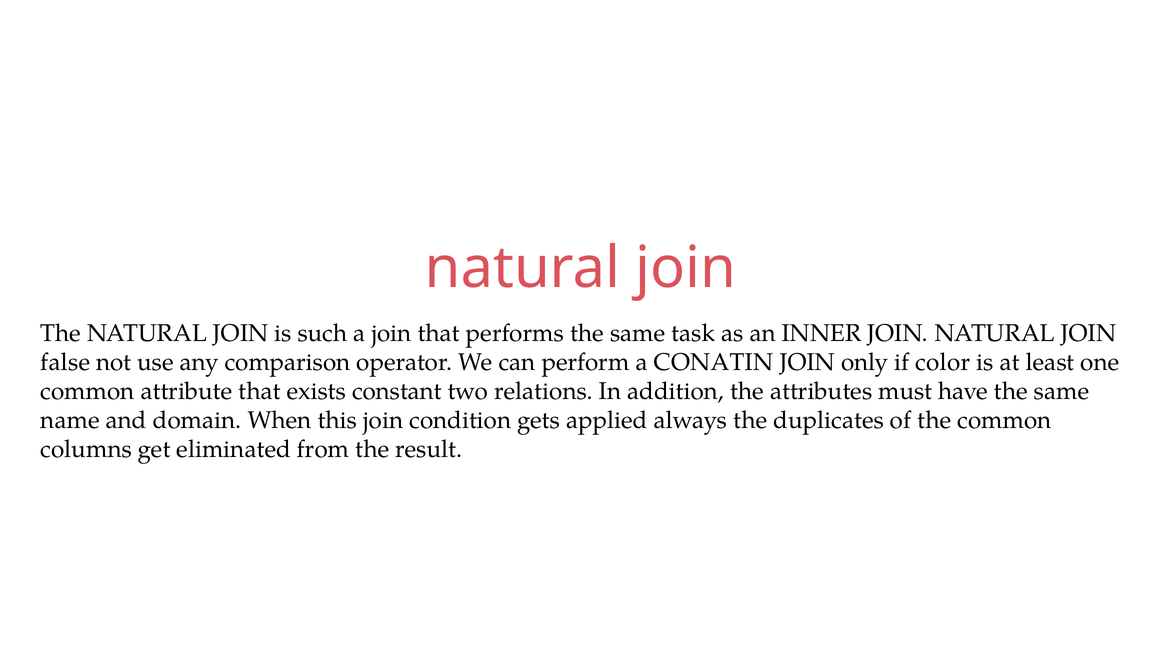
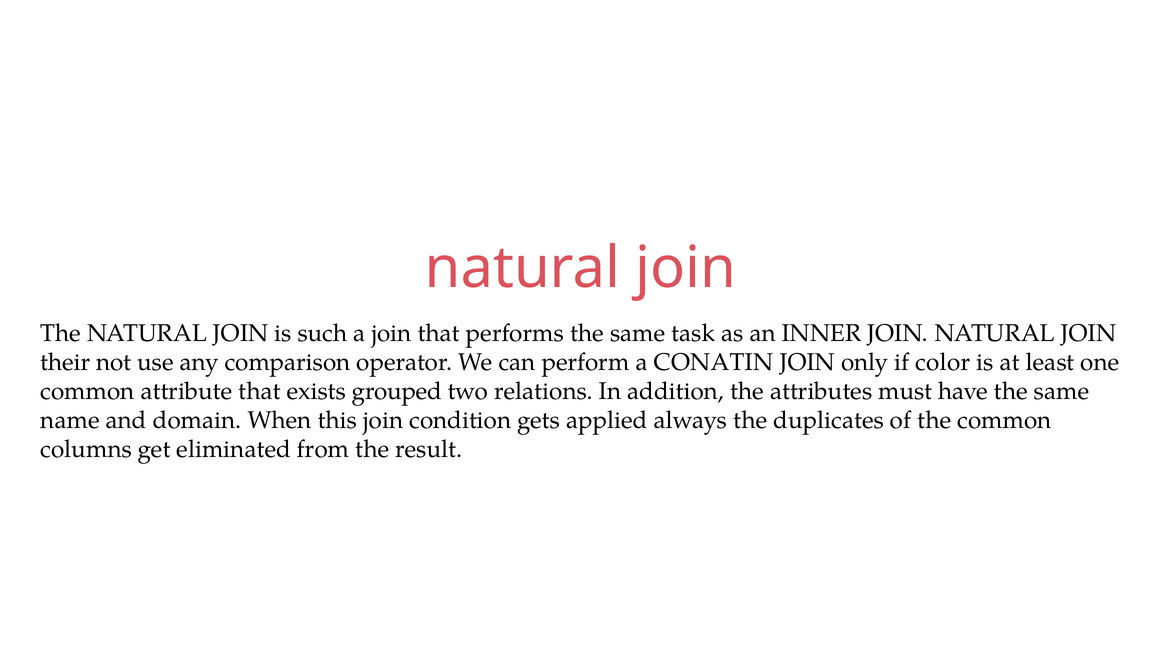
false: false -> their (65, 362)
constant: constant -> grouped (397, 391)
